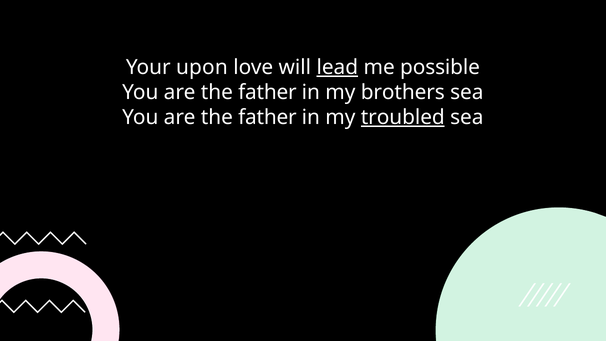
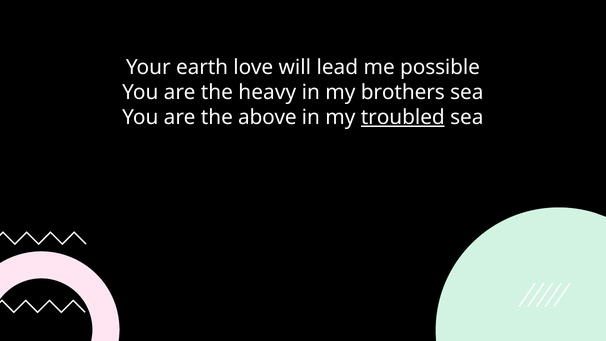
upon: upon -> earth (202, 67)
lead underline: present -> none (337, 67)
father: father -> heavy (267, 92)
father: father -> above (267, 117)
